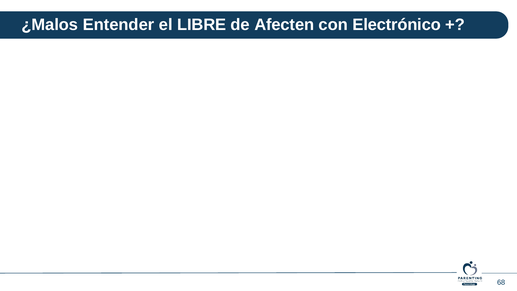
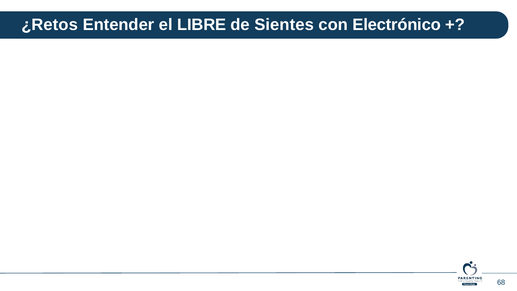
¿Malos: ¿Malos -> ¿Retos (50, 25)
Afecten: Afecten -> Sientes (284, 25)
